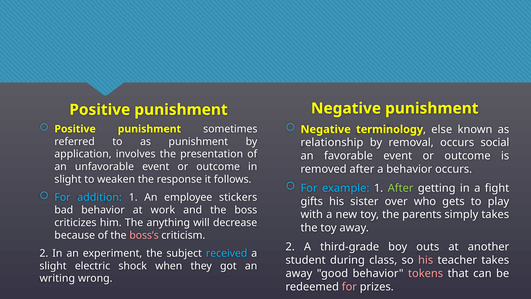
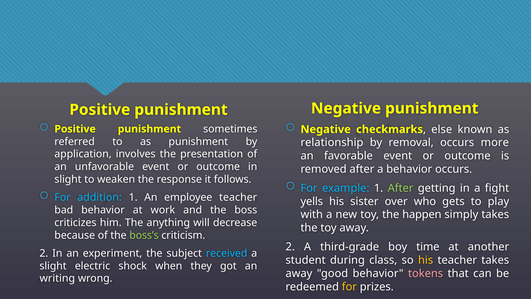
terminology: terminology -> checkmarks (390, 129)
social: social -> more (495, 143)
employee stickers: stickers -> teacher (238, 197)
gifts: gifts -> yells (312, 201)
parents: parents -> happen (422, 214)
boss’s colour: pink -> light green (144, 235)
outs: outs -> time (428, 247)
his colour: pink -> yellow (426, 260)
for colour: pink -> yellow (349, 286)
